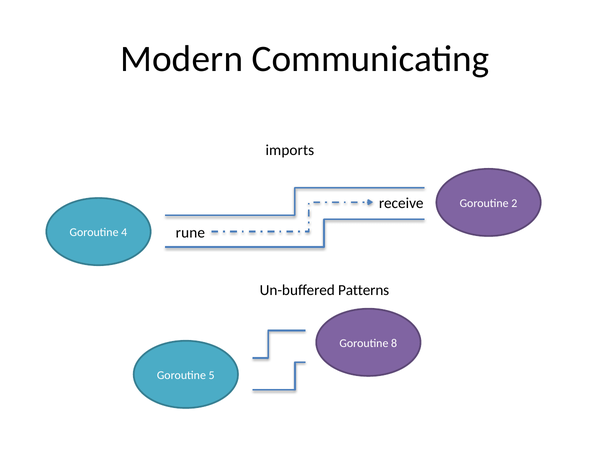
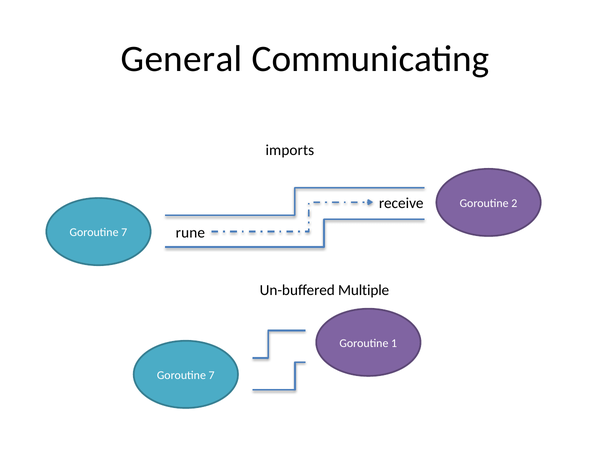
Modern: Modern -> General (182, 59)
4: 4 -> 7 (124, 232)
Patterns: Patterns -> Multiple (364, 290)
8: 8 -> 1 (394, 343)
5: 5 -> 7 (212, 375)
